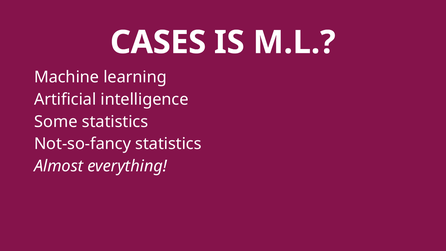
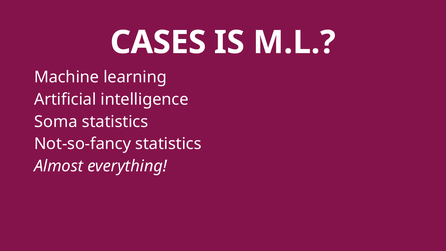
Some: Some -> Soma (56, 122)
